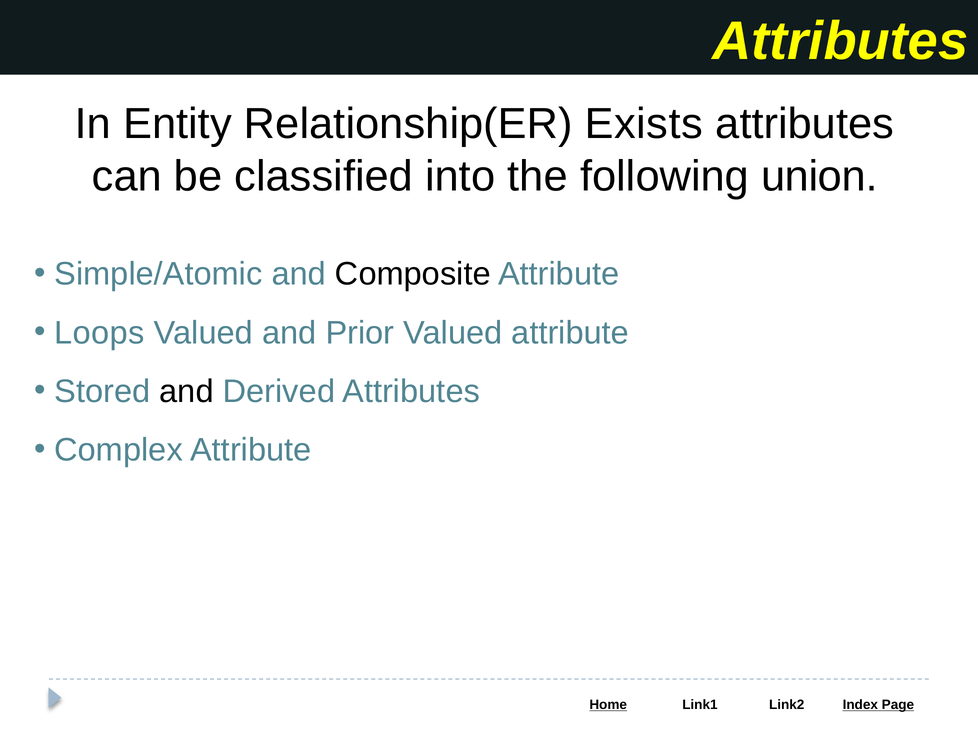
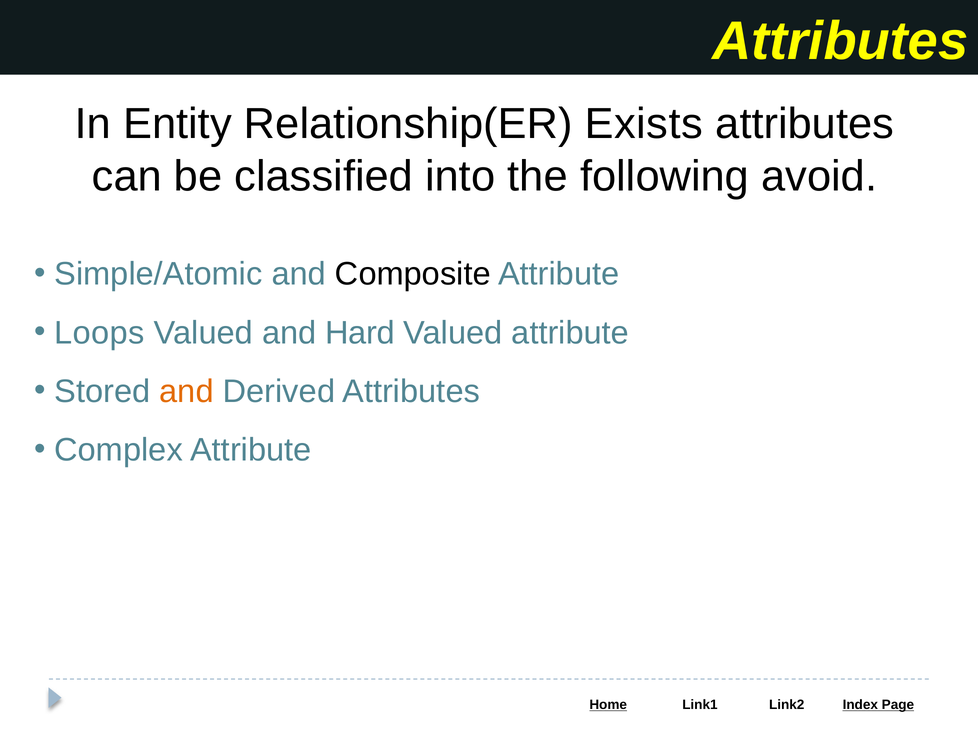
union: union -> avoid (819, 176)
Prior: Prior -> Hard (360, 333)
and colour: black -> orange (187, 392)
